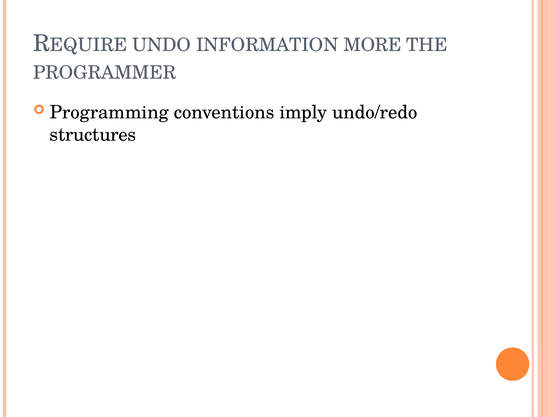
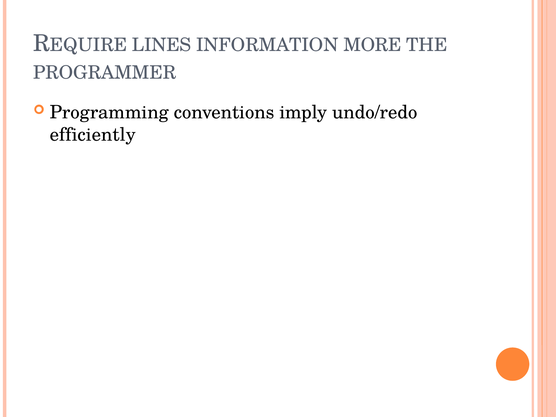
UNDO: UNDO -> LINES (162, 45)
structures: structures -> efficiently (93, 135)
